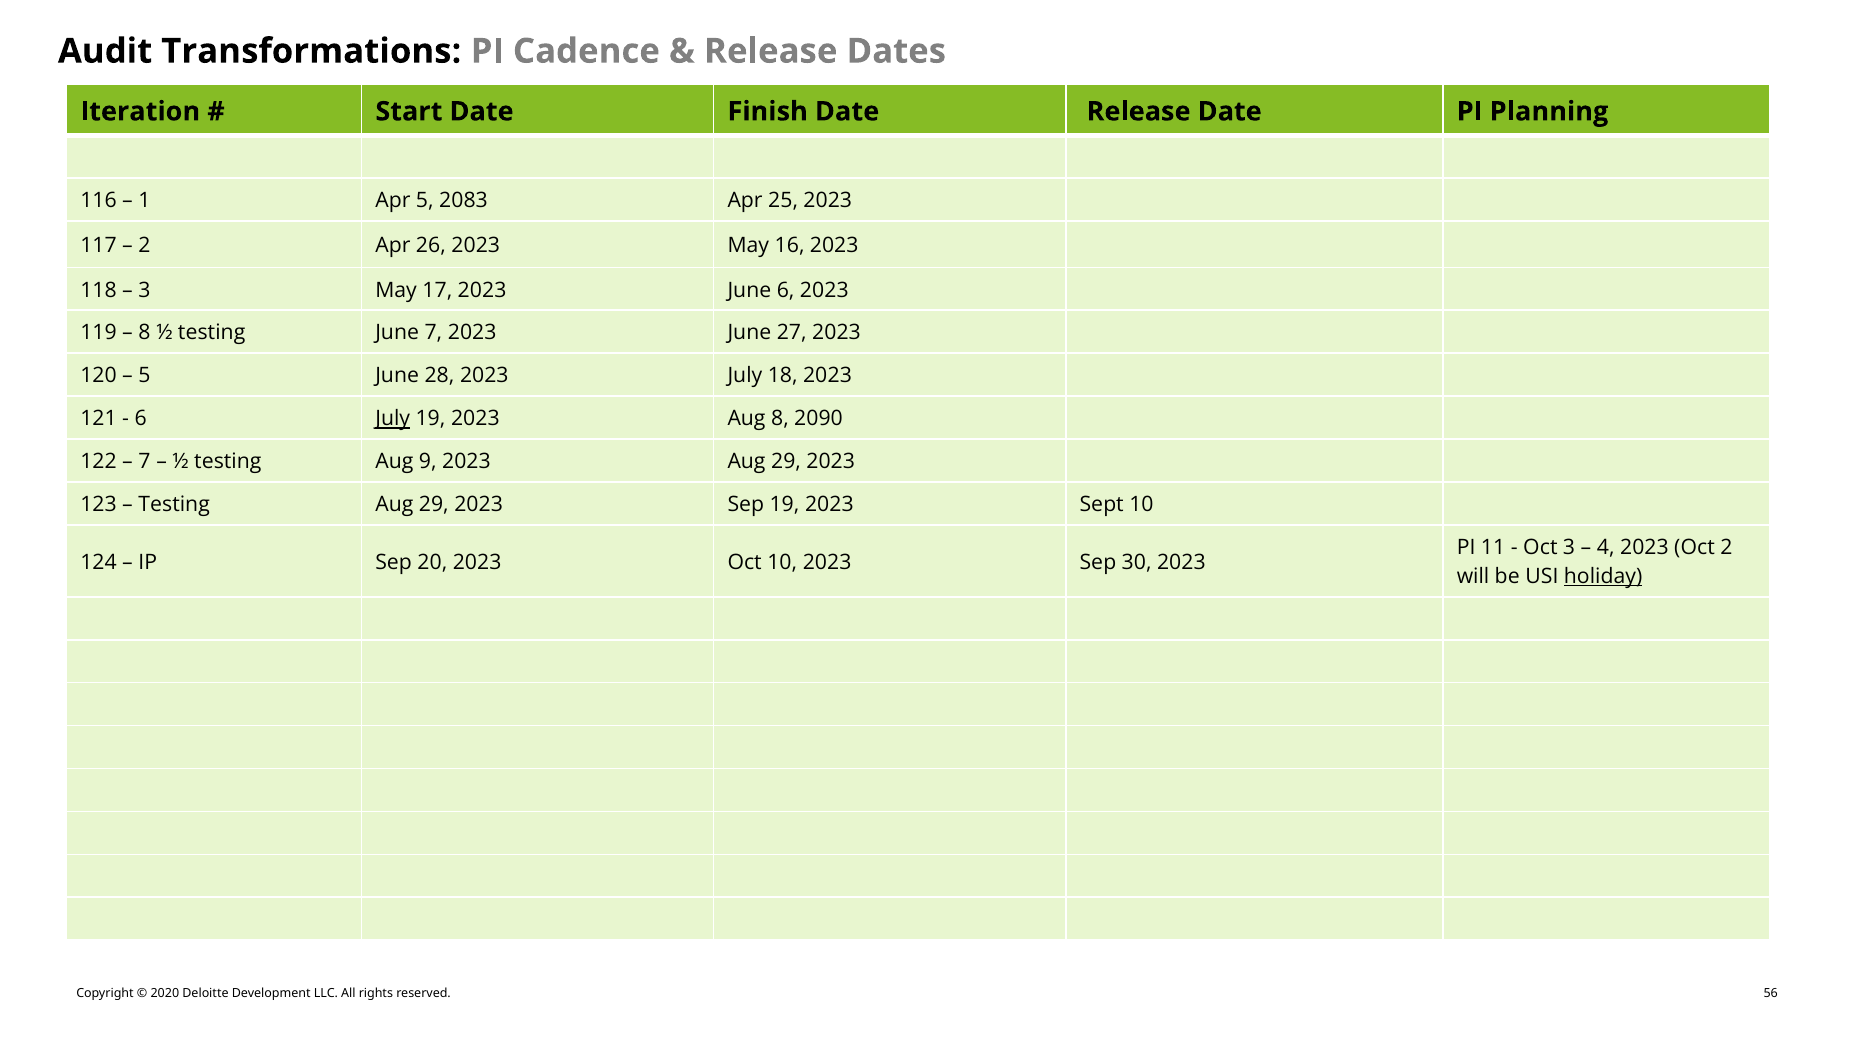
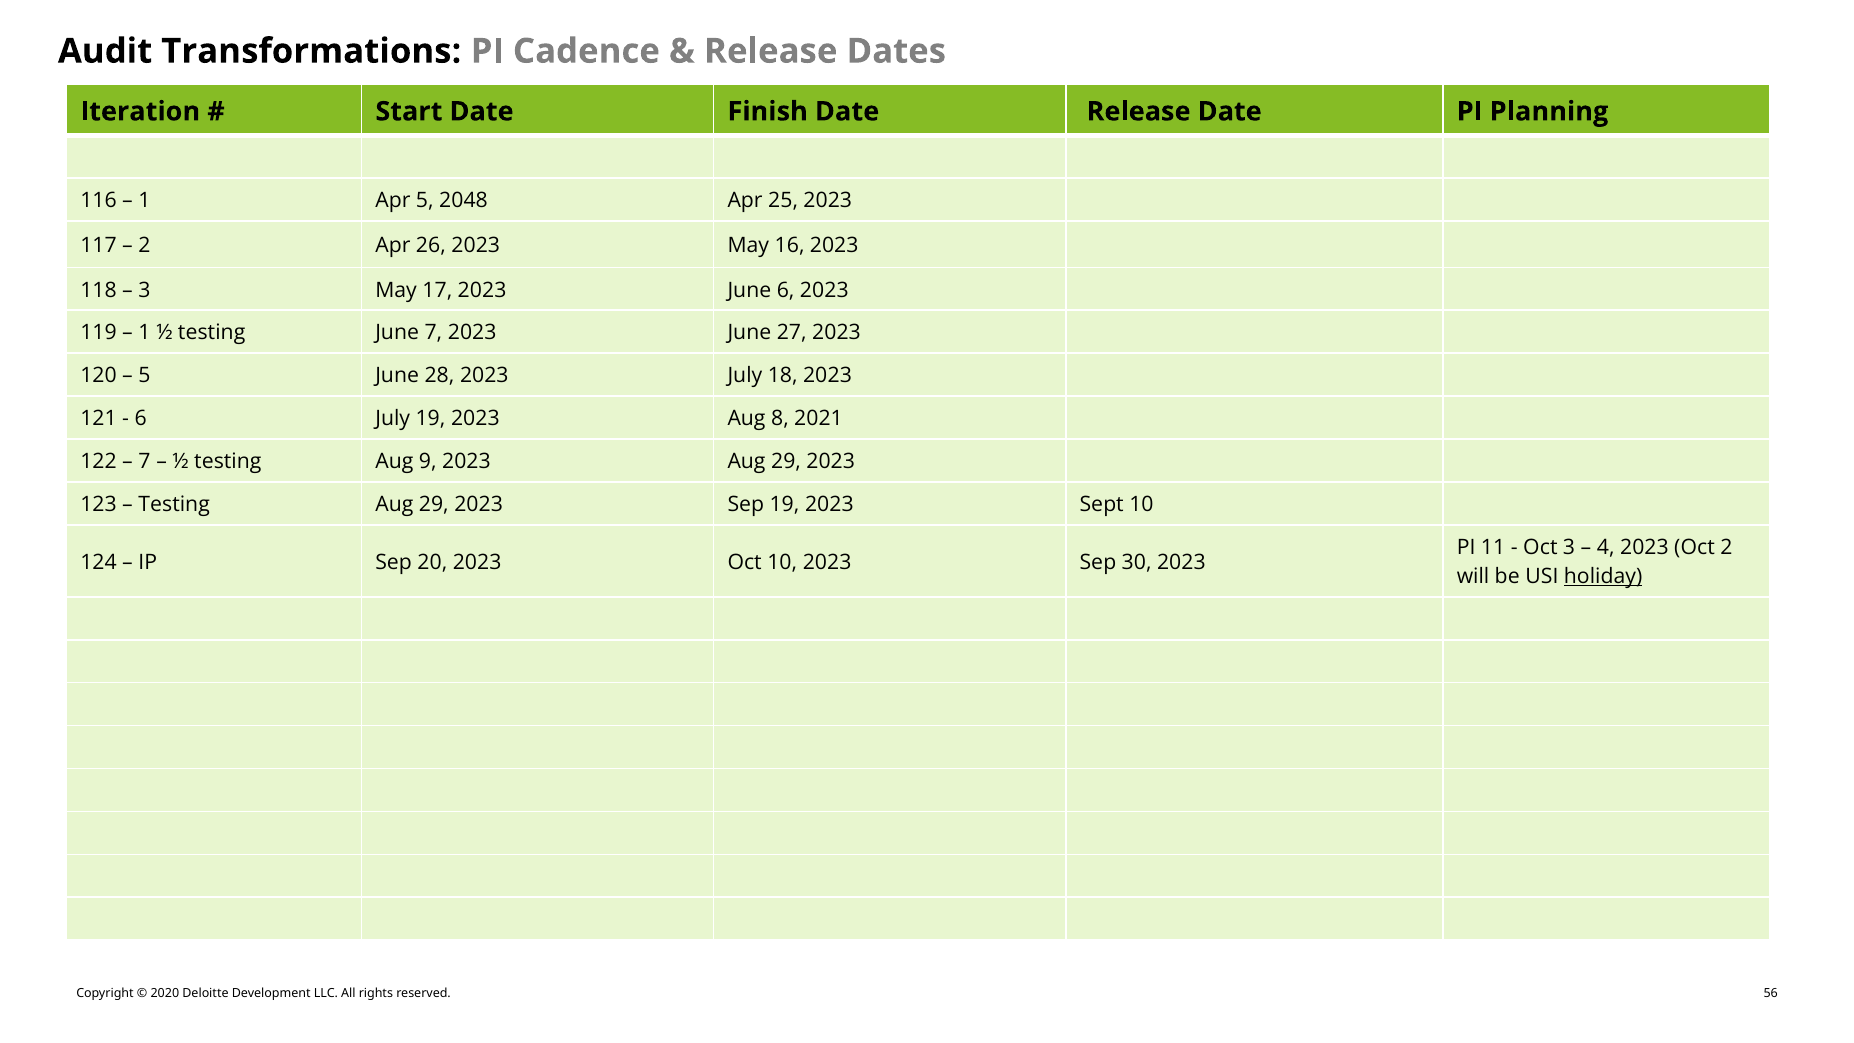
2083: 2083 -> 2048 (464, 201)
8: 8 -> 1 (145, 333)
July underline: present -> none (393, 419)
2090: 2090 -> 2021 (818, 419)
